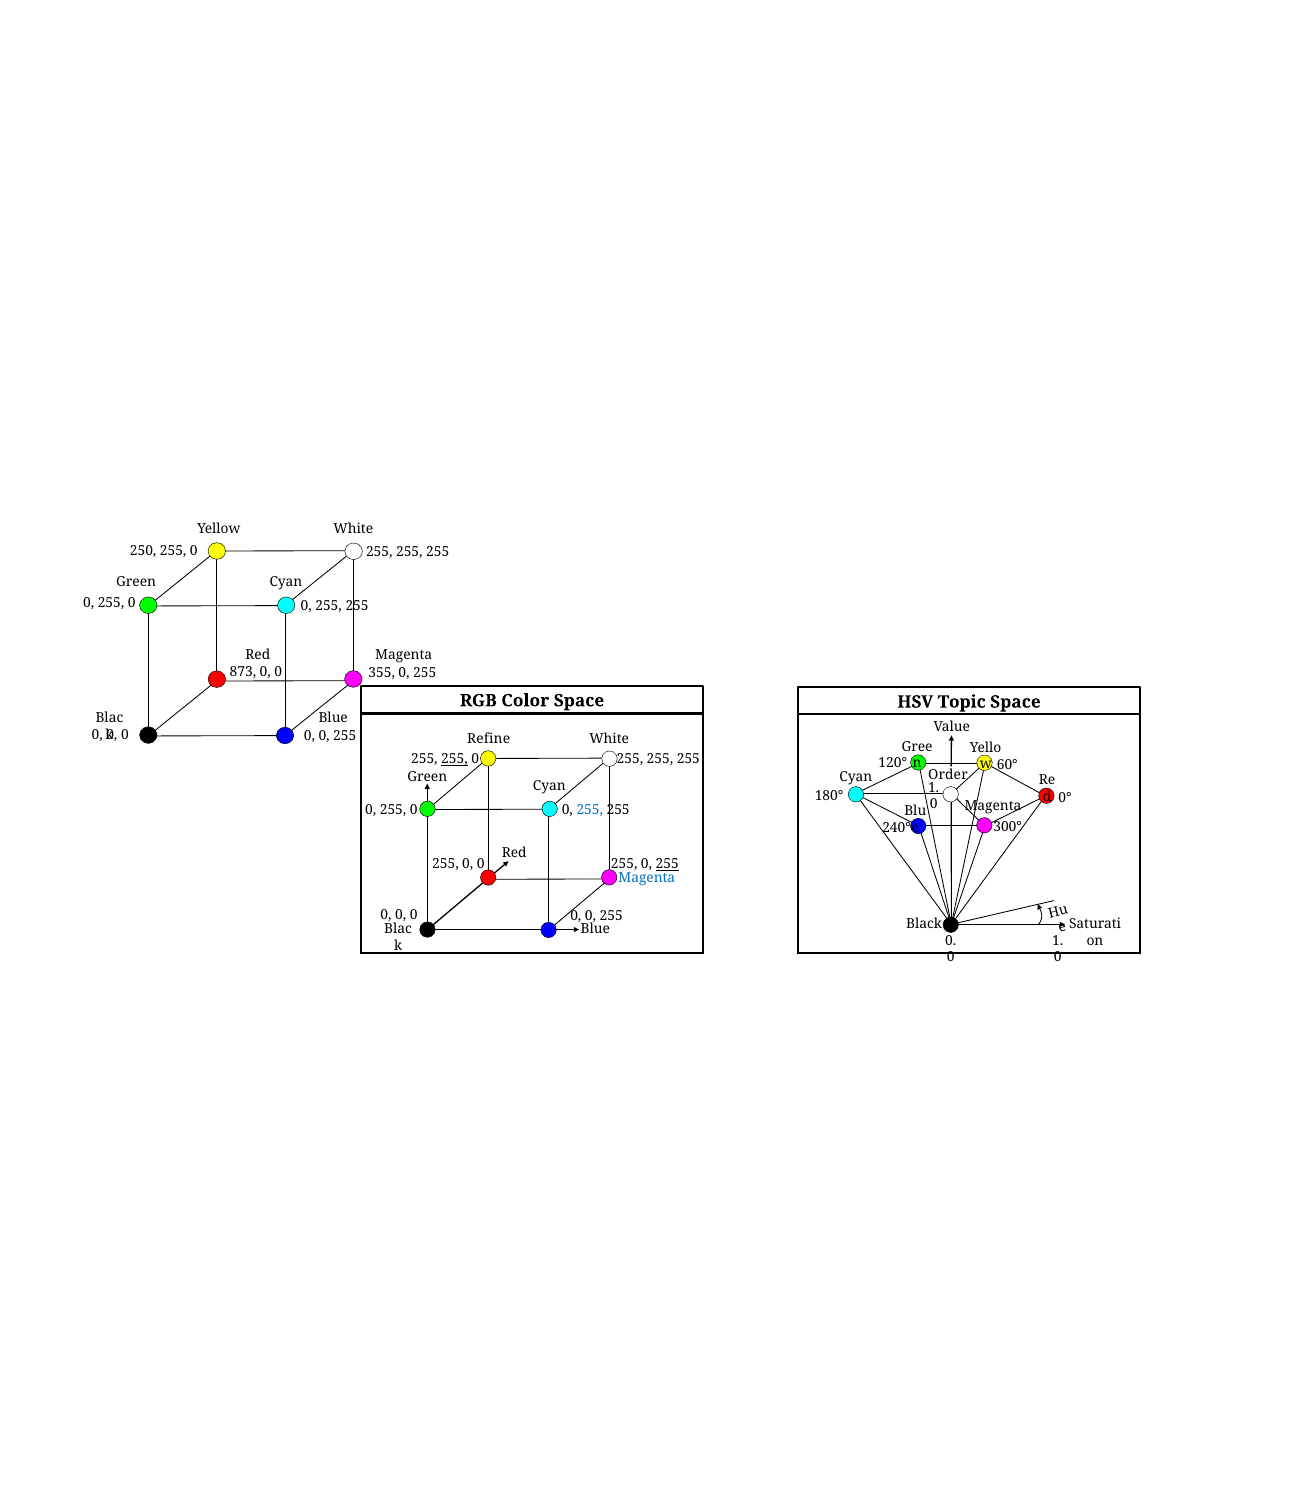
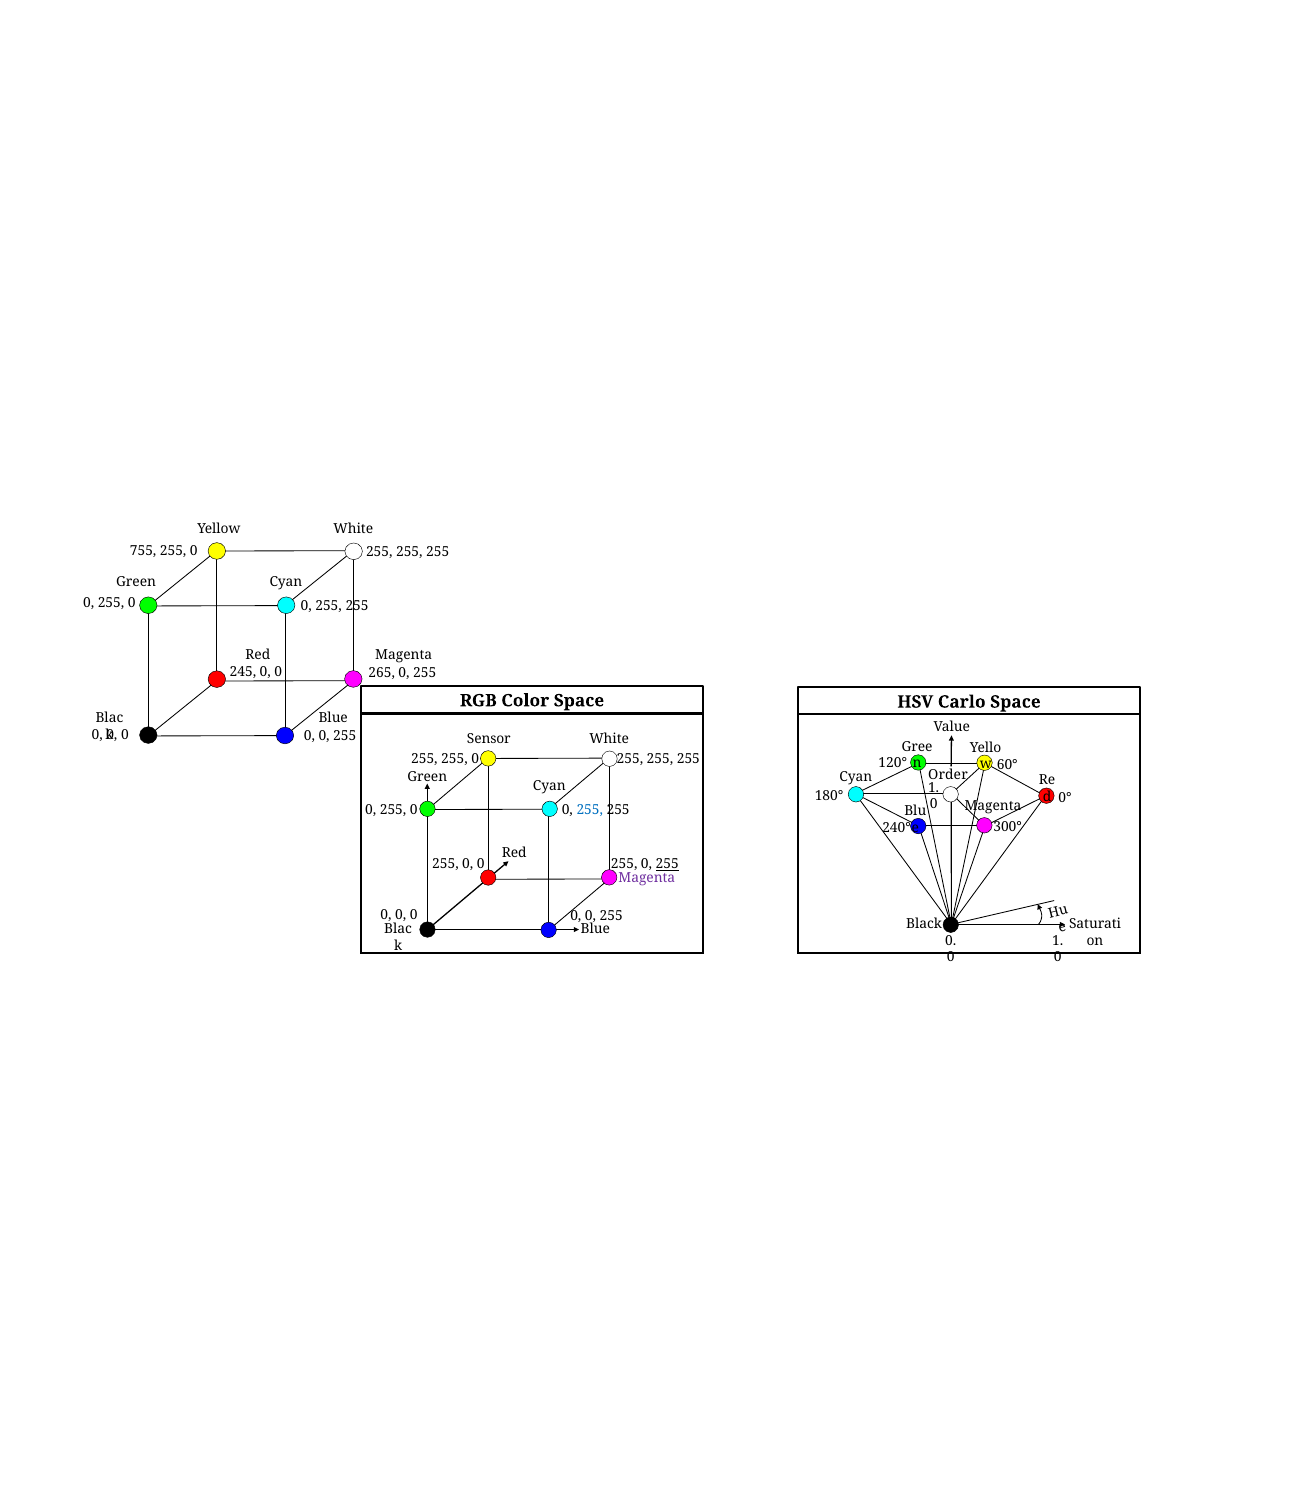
250: 250 -> 755 (143, 551)
873: 873 -> 245 (243, 672)
355: 355 -> 265 (382, 673)
Topic: Topic -> Carlo (962, 702)
Refine: Refine -> Sensor (489, 739)
255 underline: present -> none (454, 759)
Magenta colour: blue -> purple (647, 879)
